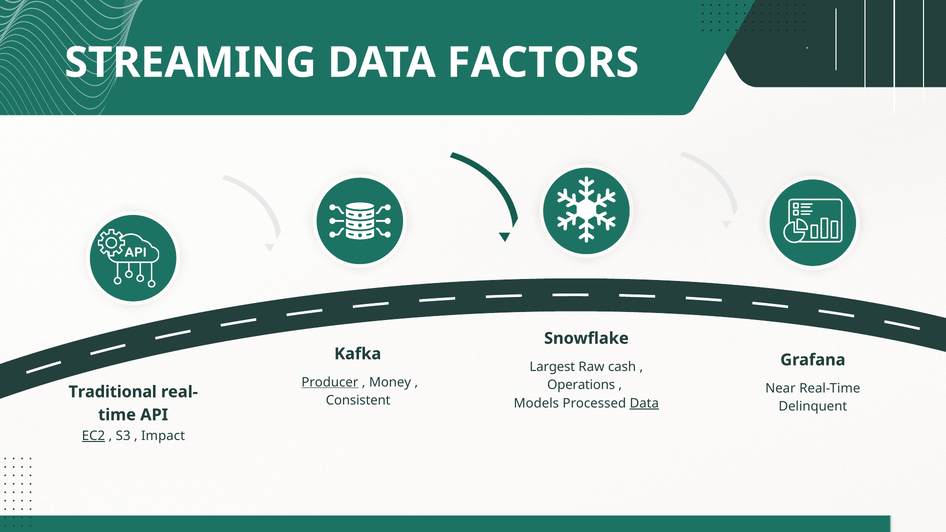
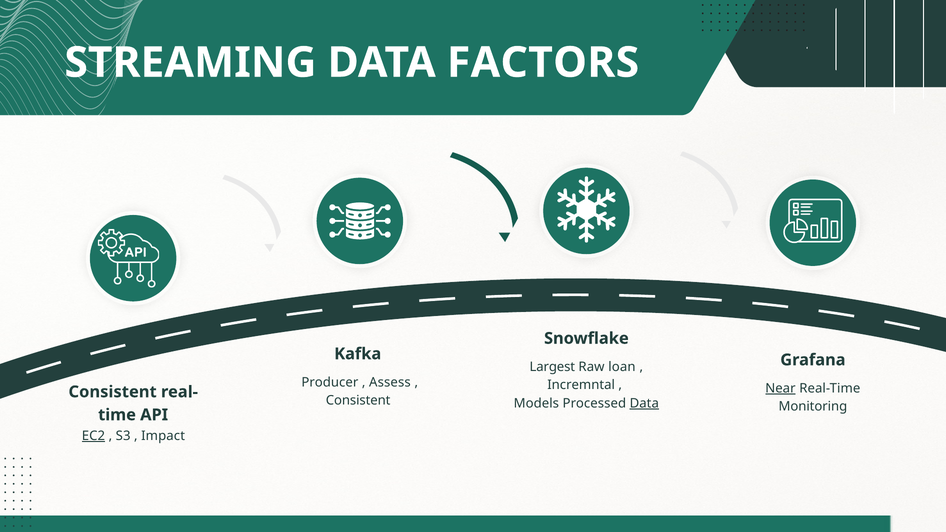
cash: cash -> loan (622, 367)
Producer underline: present -> none (330, 382)
Money: Money -> Assess (390, 382)
Operations: Operations -> Incremntal (581, 385)
Near underline: none -> present (780, 388)
Traditional: Traditional -> Consistent (113, 392)
Delinquent: Delinquent -> Monitoring (813, 407)
